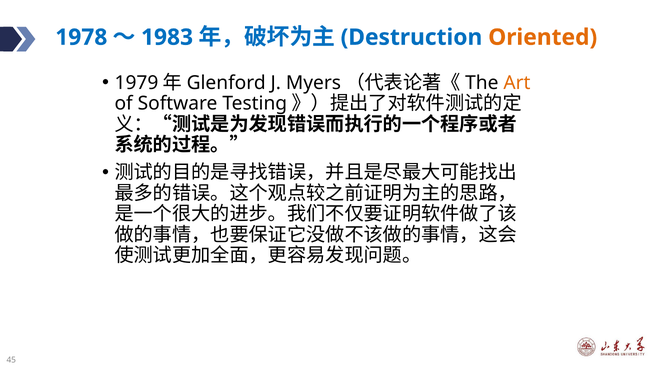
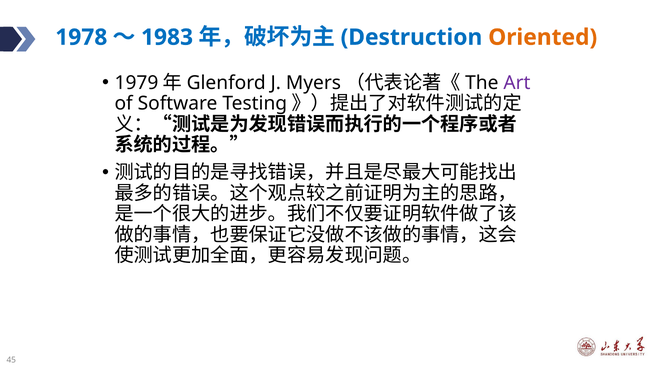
Art colour: orange -> purple (517, 83)
